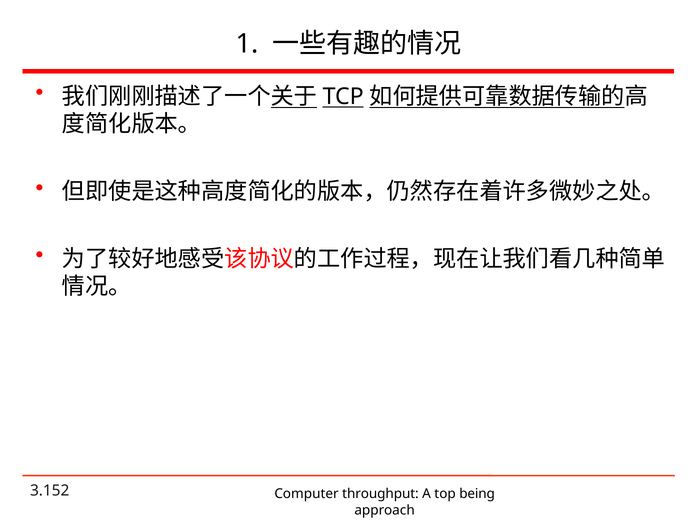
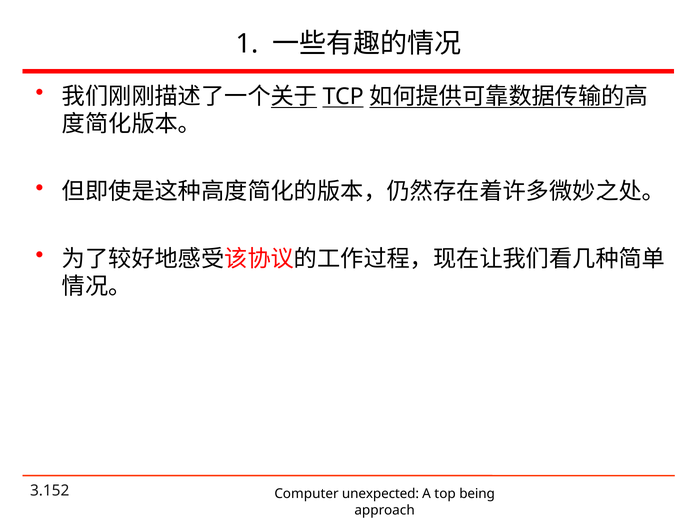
throughput: throughput -> unexpected (381, 494)
